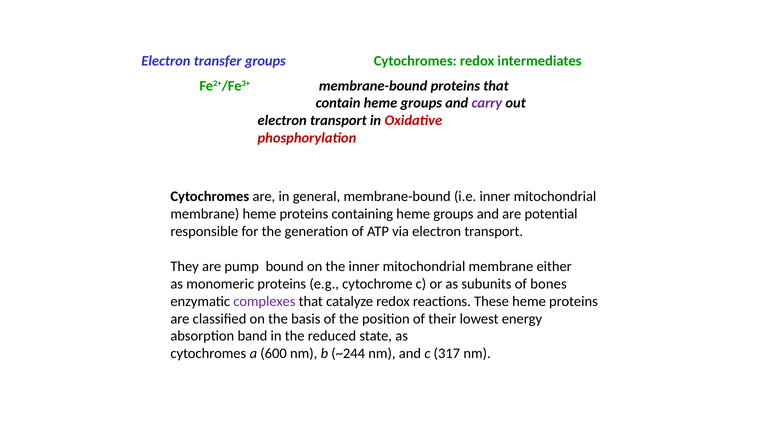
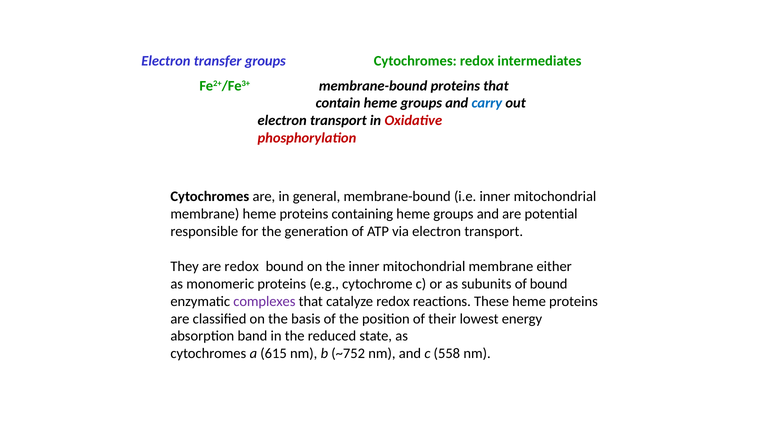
carry colour: purple -> blue (487, 103)
are pump: pump -> redox (242, 266)
of bones: bones -> bound (549, 284)
600: 600 -> 615 (274, 354)
~244: ~244 -> ~752 (348, 354)
317: 317 -> 558 (447, 354)
